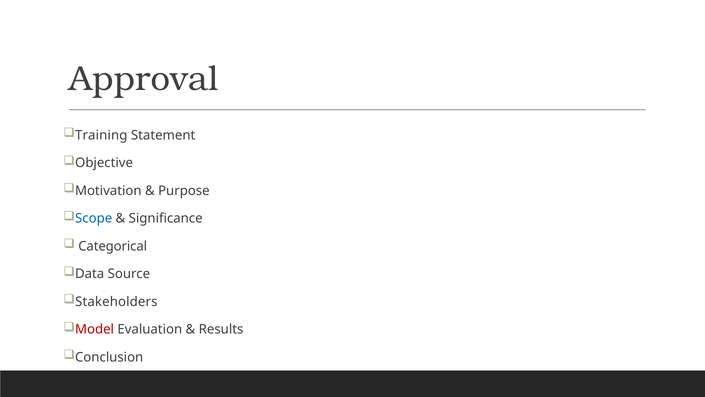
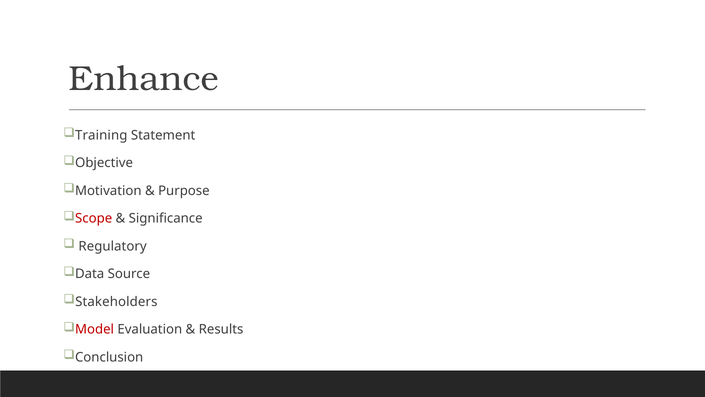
Approval: Approval -> Enhance (144, 79)
Scope colour: blue -> red (94, 218)
Categorical: Categorical -> Regulatory (113, 246)
